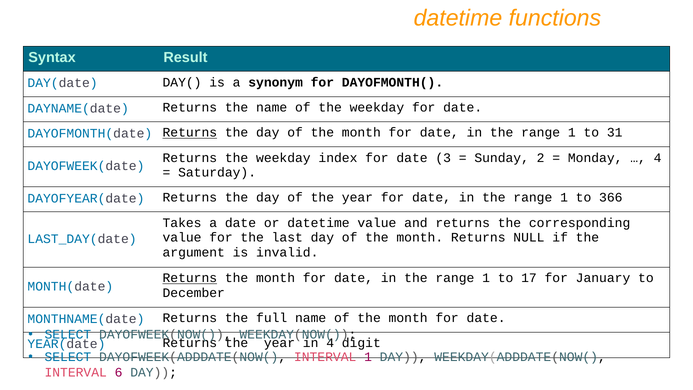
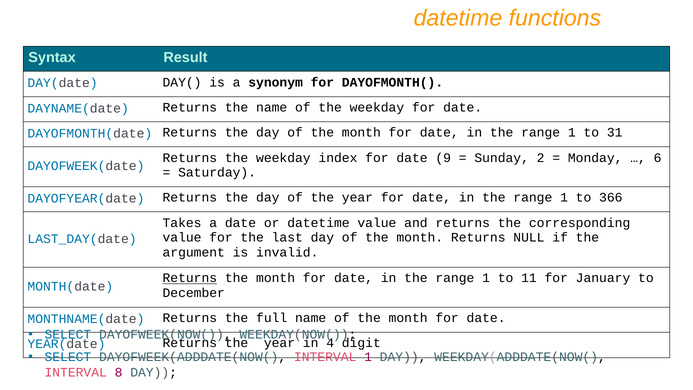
Returns underline: present -> none (190, 133)
3: 3 -> 9 (443, 158)
4: 4 -> 6 (658, 158)
17: 17 -> 11 (529, 278)
6: 6 -> 8 (119, 372)
